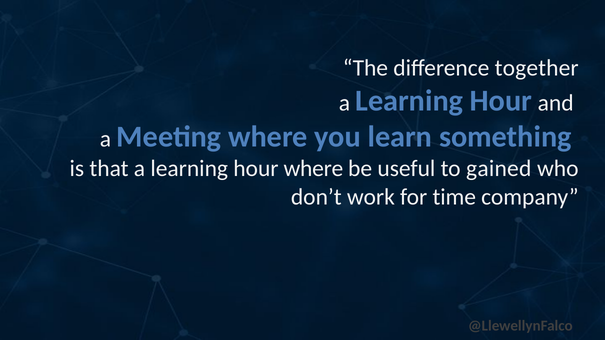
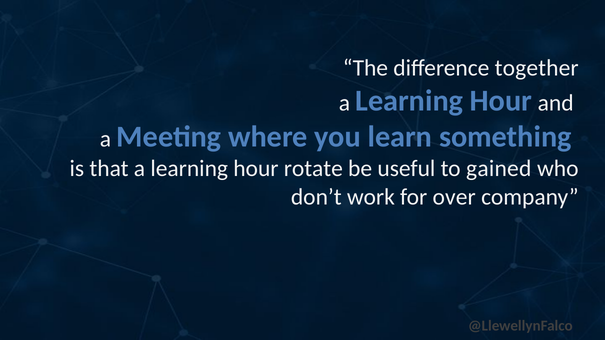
hour where: where -> rotate (313, 169)
time: time -> over (454, 197)
